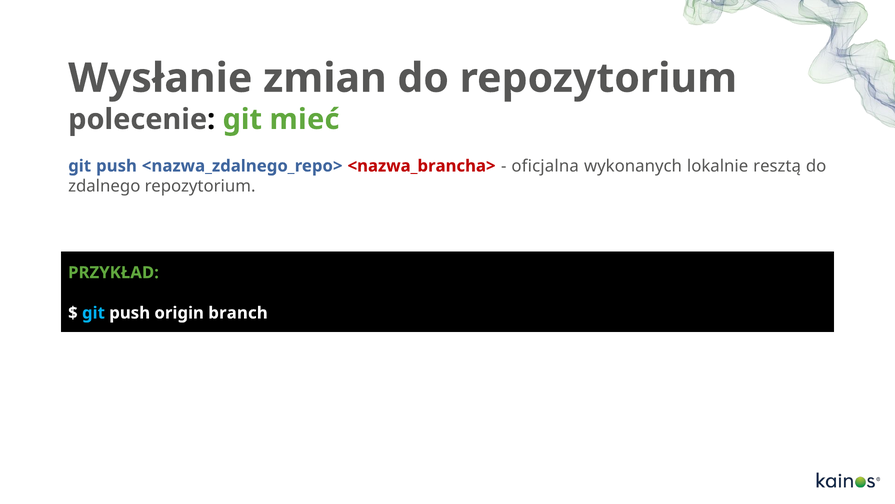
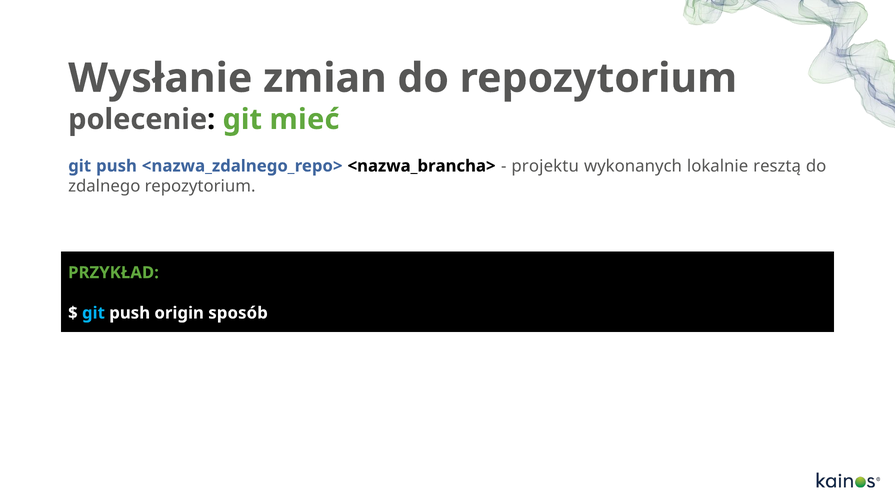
<nazwa_brancha> colour: red -> black (422, 166)
oficjalna: oficjalna -> projektu (545, 166)
branch: branch -> sposób (238, 313)
